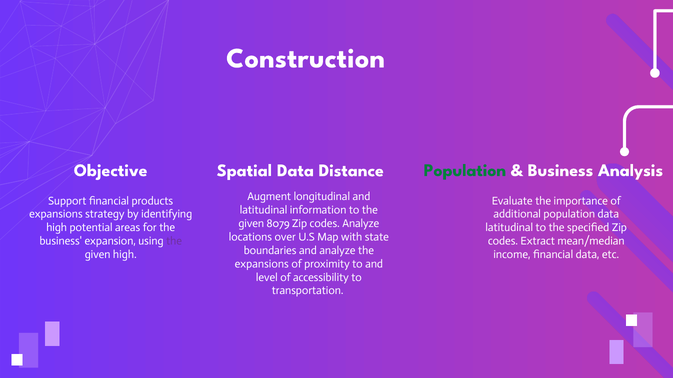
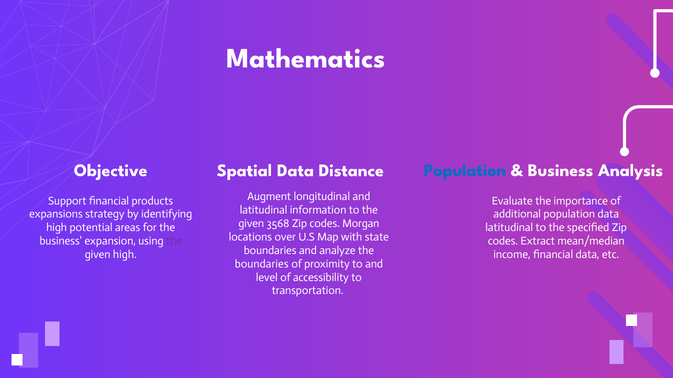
Construction: Construction -> Mathematics (306, 58)
Population colour: green -> blue (465, 170)
8079: 8079 -> 3568 (278, 224)
codes Analyze: Analyze -> Morgan (361, 224)
expansions: expansions -> boundaries (262, 264)
